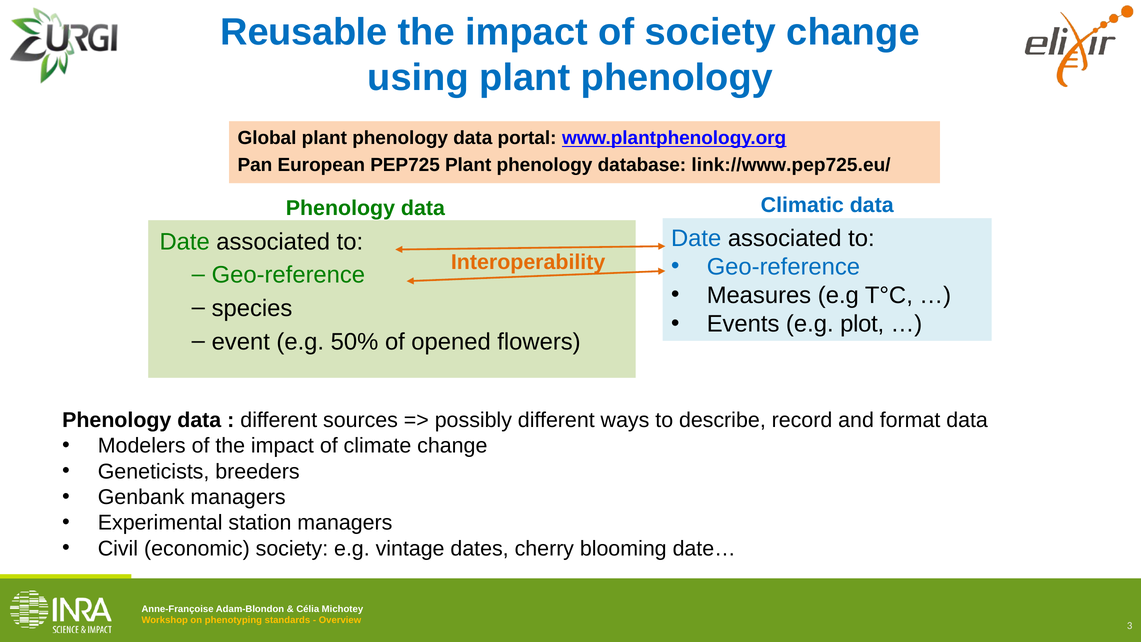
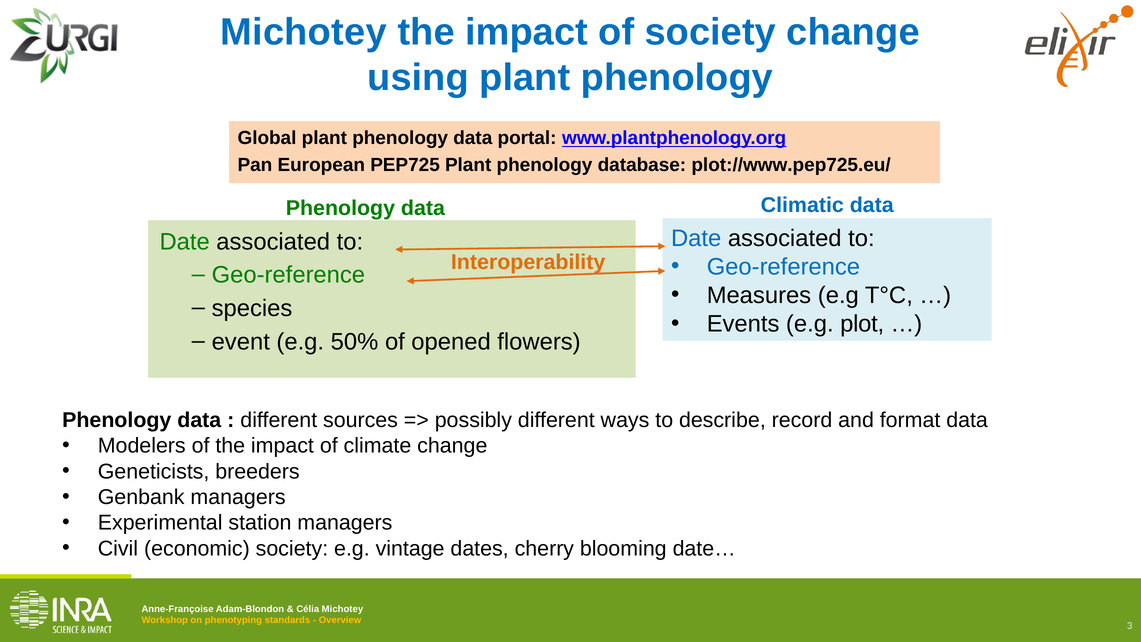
Reusable: Reusable -> Michotey (304, 32)
link://www.pep725.eu/: link://www.pep725.eu/ -> plot://www.pep725.eu/ (791, 165)
